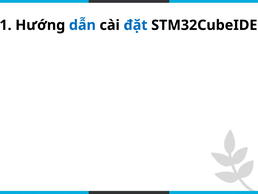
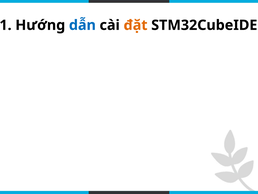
đặt colour: blue -> orange (136, 25)
